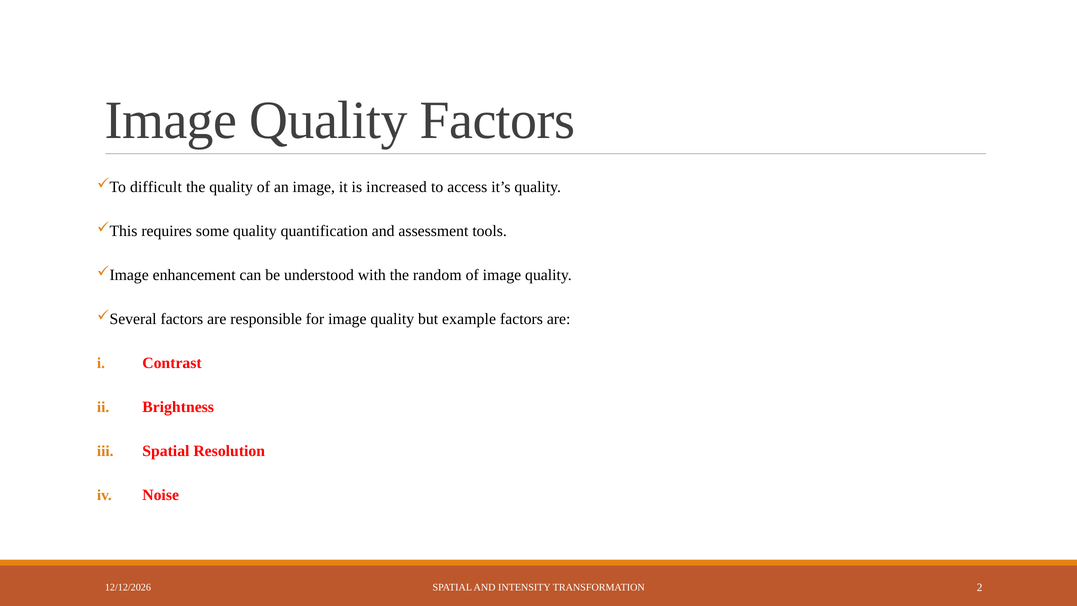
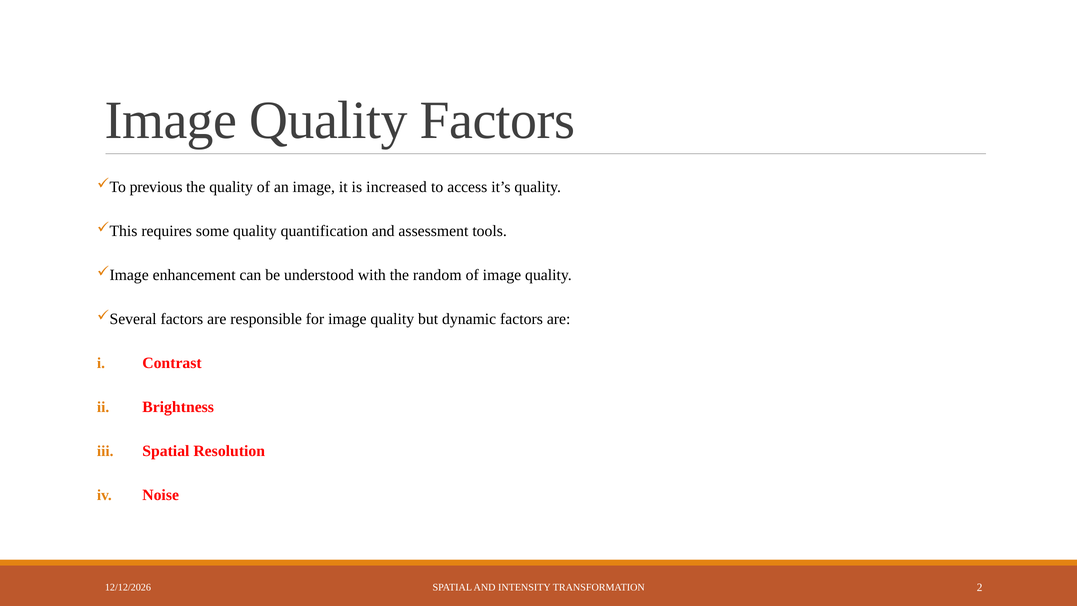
difficult: difficult -> previous (156, 187)
example: example -> dynamic (469, 319)
